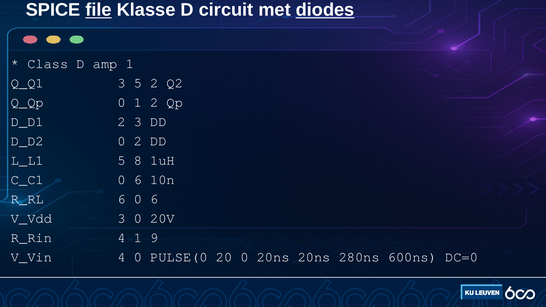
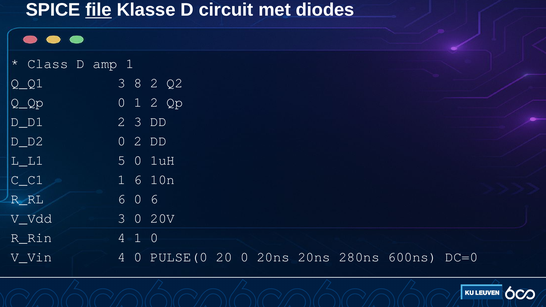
diodes underline: present -> none (325, 10)
3 5: 5 -> 8 (138, 83)
5 8: 8 -> 0 (138, 161)
C_C1 0: 0 -> 1 (122, 180)
1 9: 9 -> 0 (154, 238)
